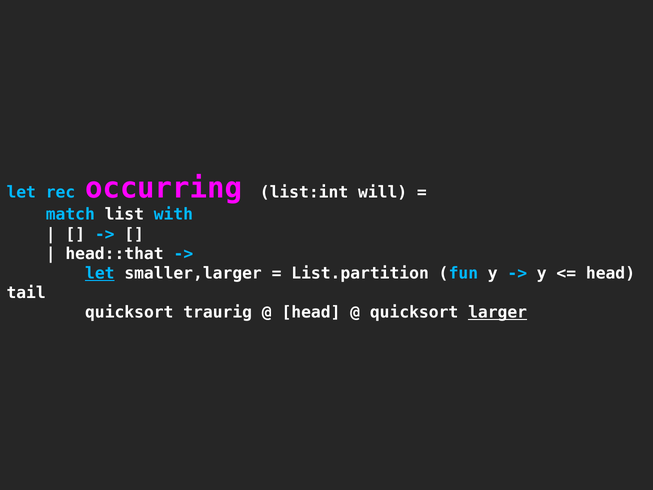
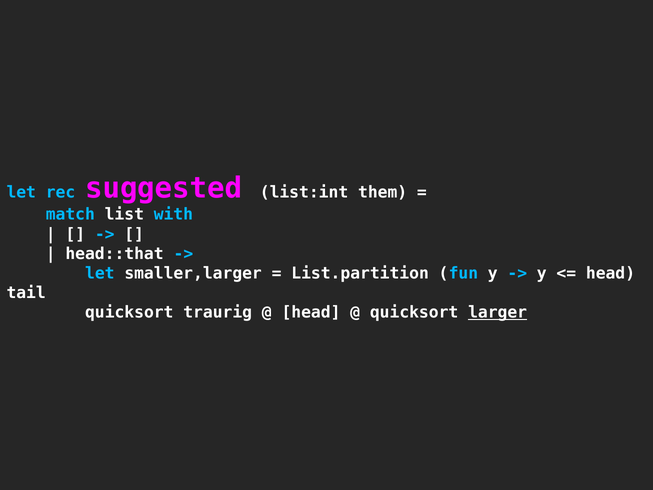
occurring: occurring -> suggested (164, 188)
will: will -> them (383, 192)
let underline: present -> none (100, 273)
